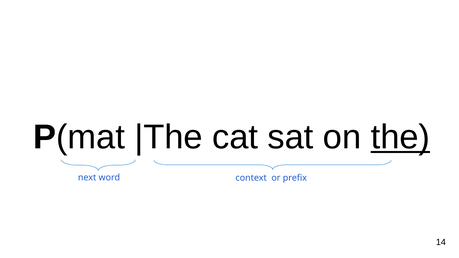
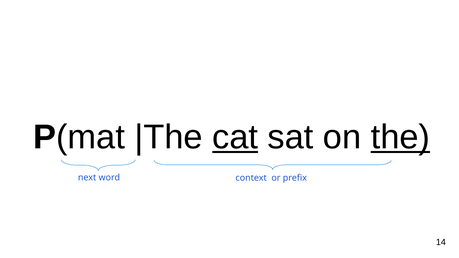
cat underline: none -> present (235, 137)
